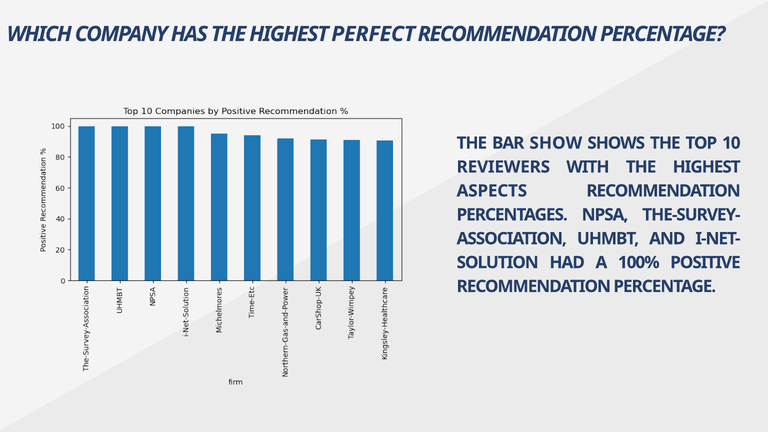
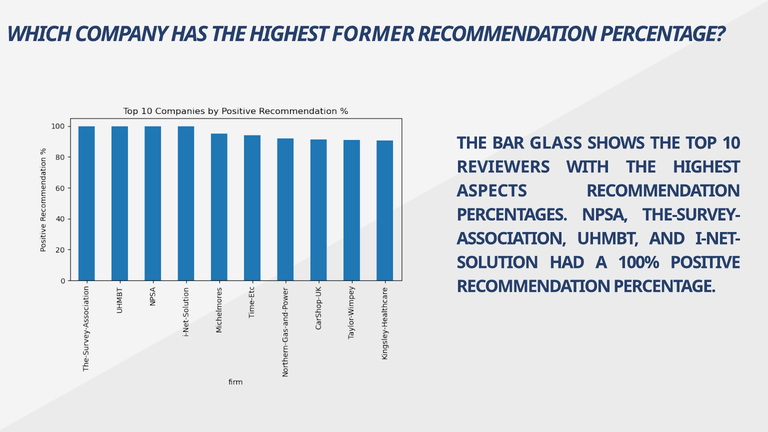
PERFECT: PERFECT -> FORMER (373, 34)
SHOW: SHOW -> GLASS (556, 143)
